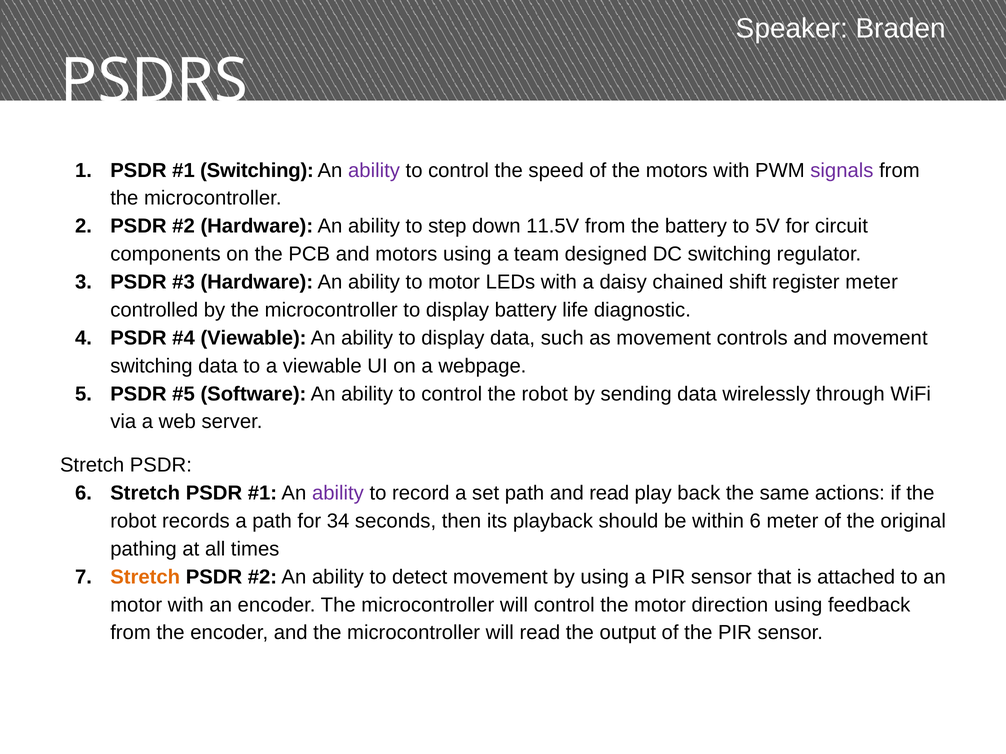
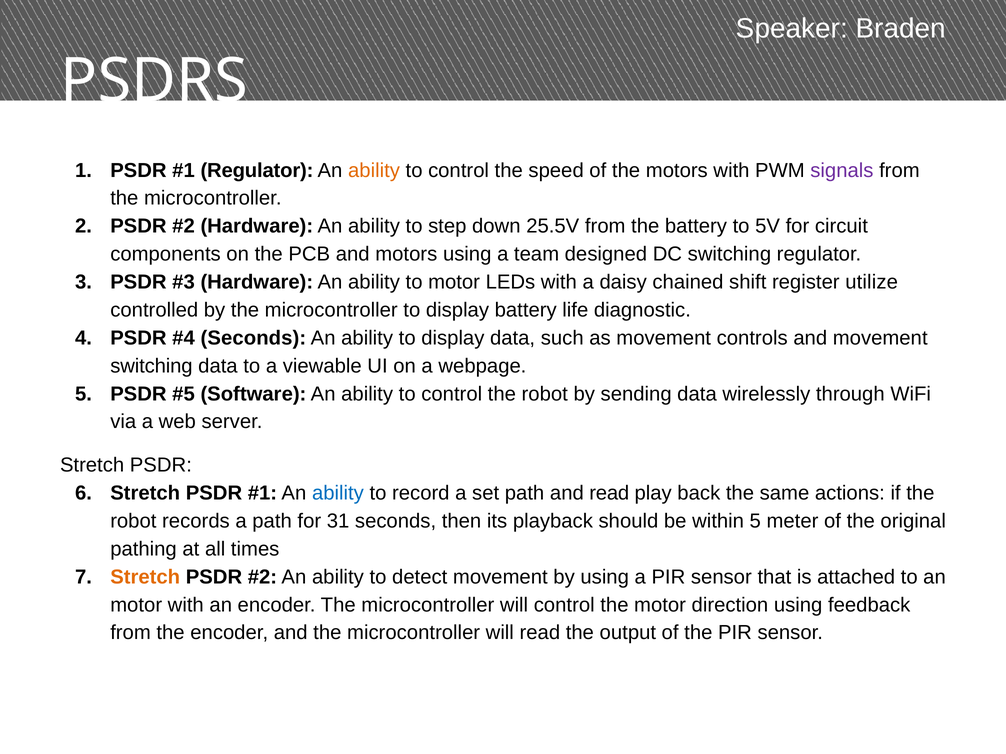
Switching: Switching -> Regulator (257, 170)
ability colour: purple -> orange (374, 170)
11.5V: 11.5V -> 25.5V (553, 226)
register meter: meter -> utilize (872, 282)
Viewable: Viewable -> Seconds (253, 338)
ability colour: purple -> blue (338, 493)
34: 34 -> 31 (338, 521)
within 6: 6 -> 5 (755, 521)
